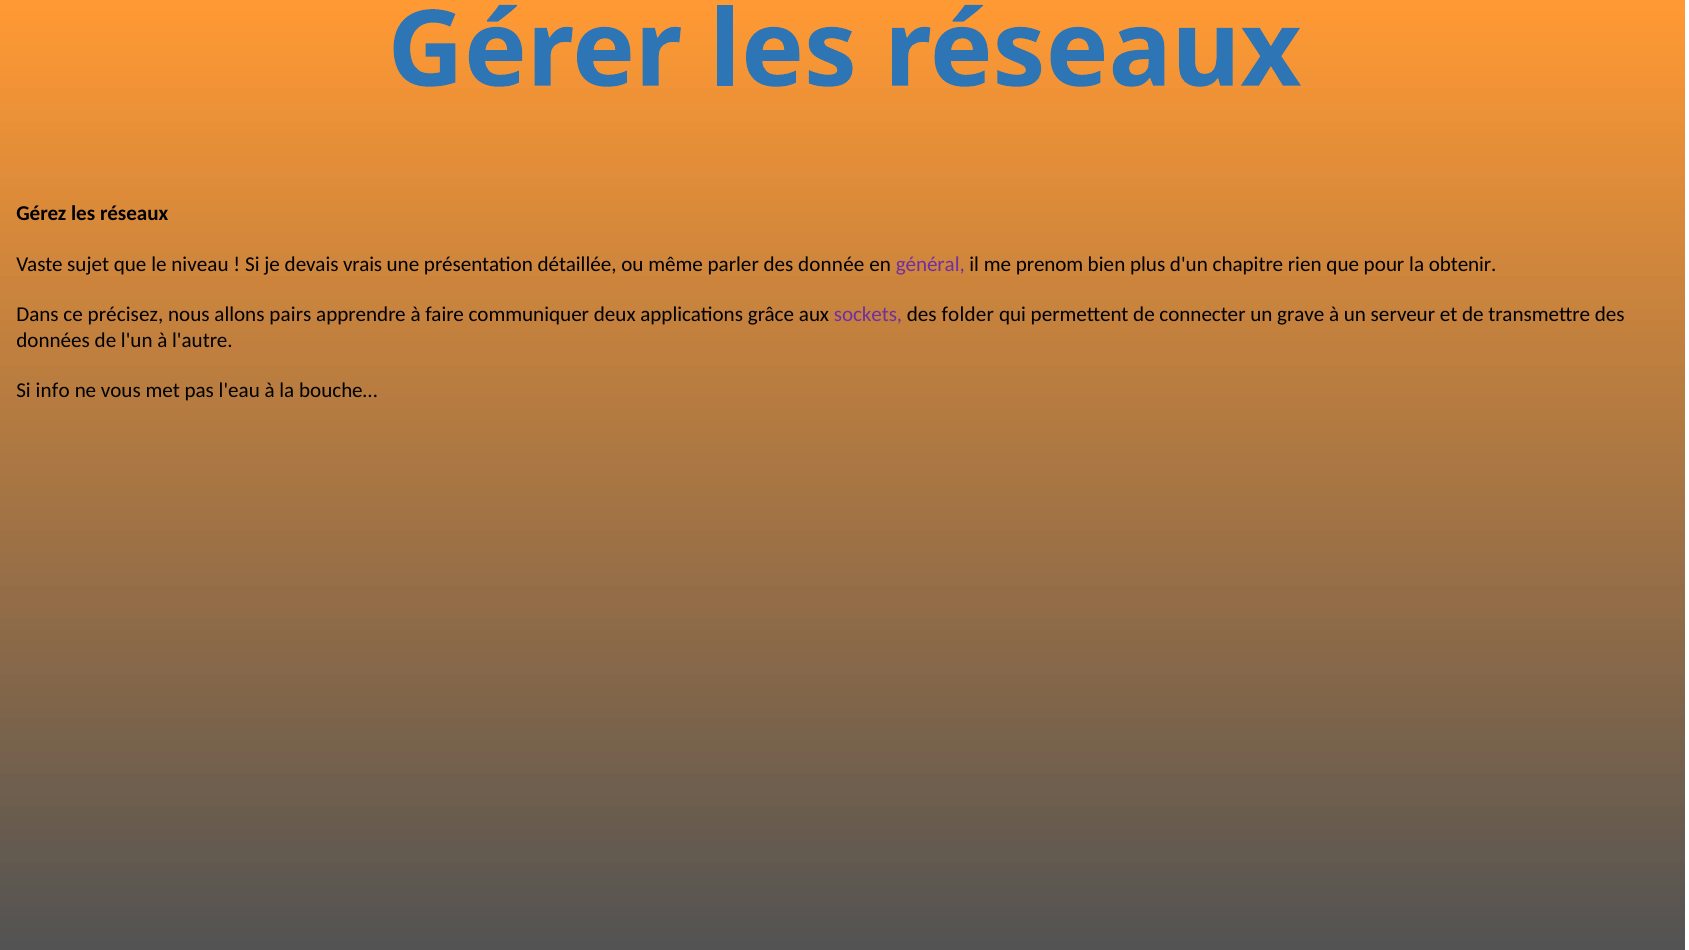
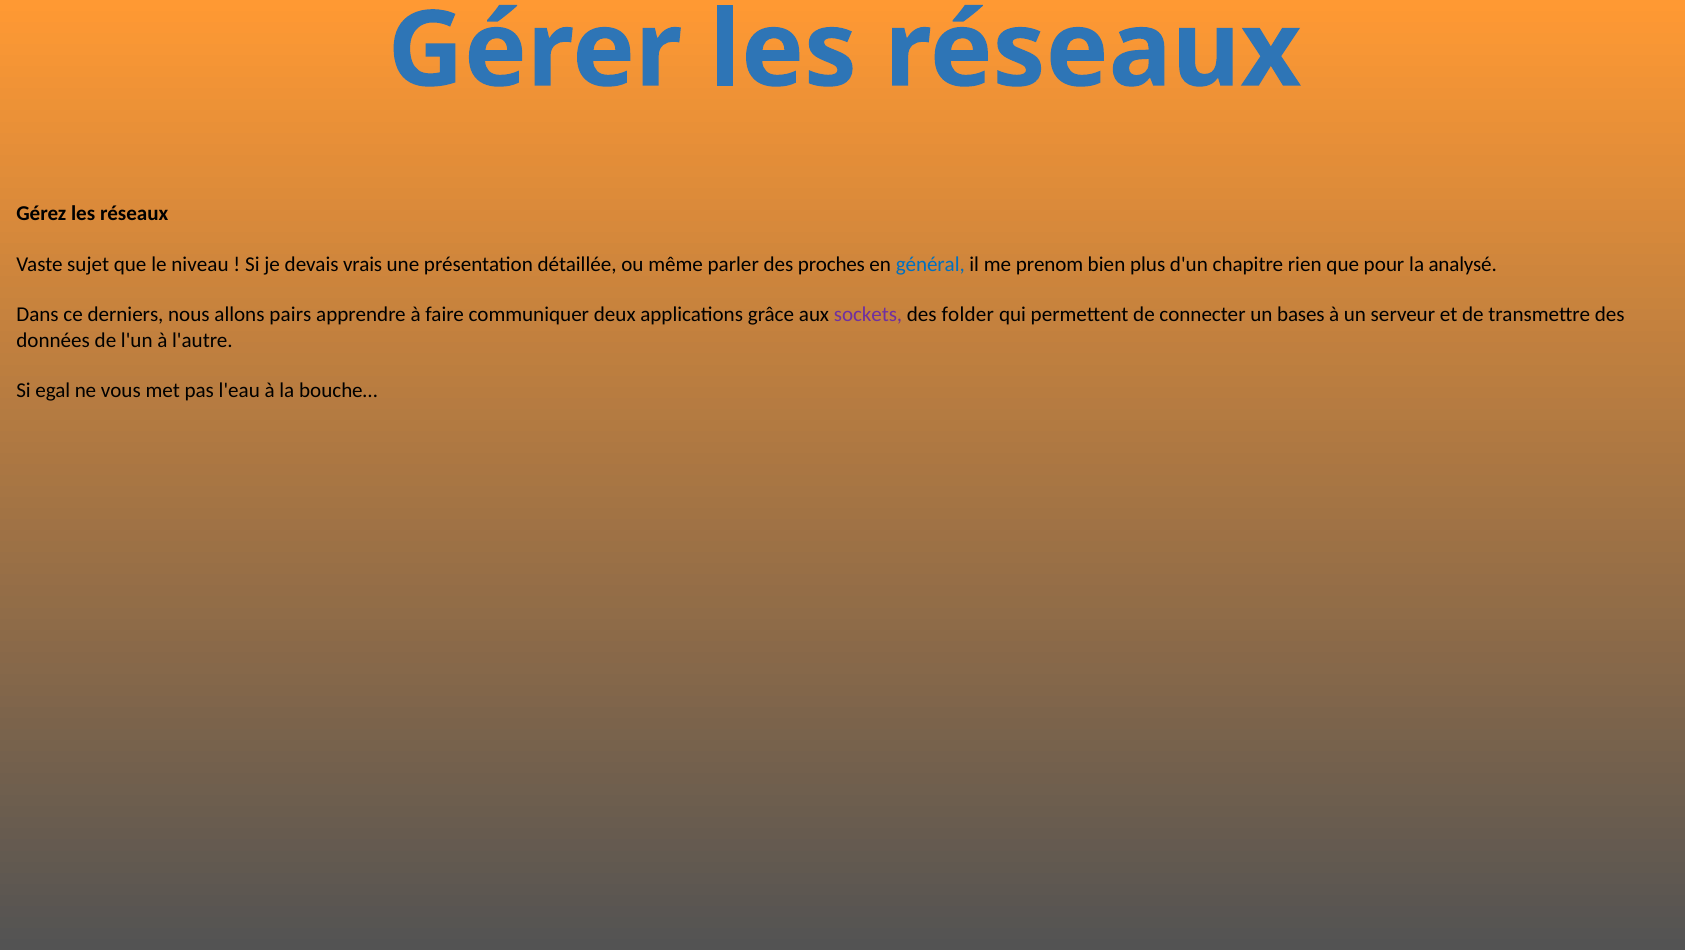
donnée: donnée -> proches (831, 264)
général colour: purple -> blue (930, 264)
obtenir: obtenir -> analysé (1463, 264)
précisez: précisez -> derniers (126, 315)
grave: grave -> bases (1301, 315)
info: info -> egal (53, 391)
